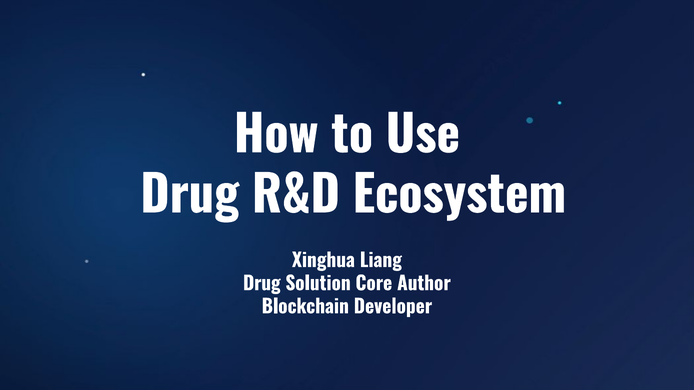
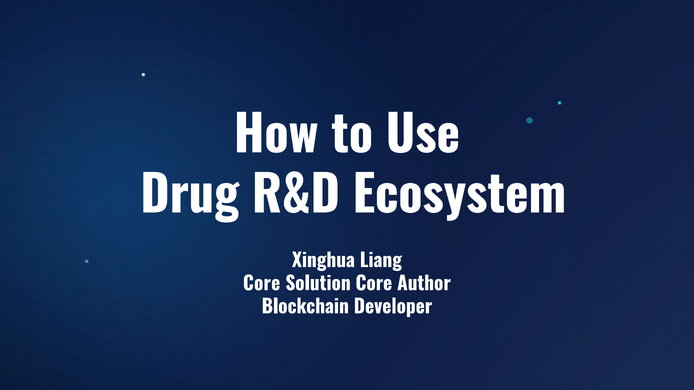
Drug: Drug -> Core (262, 284)
